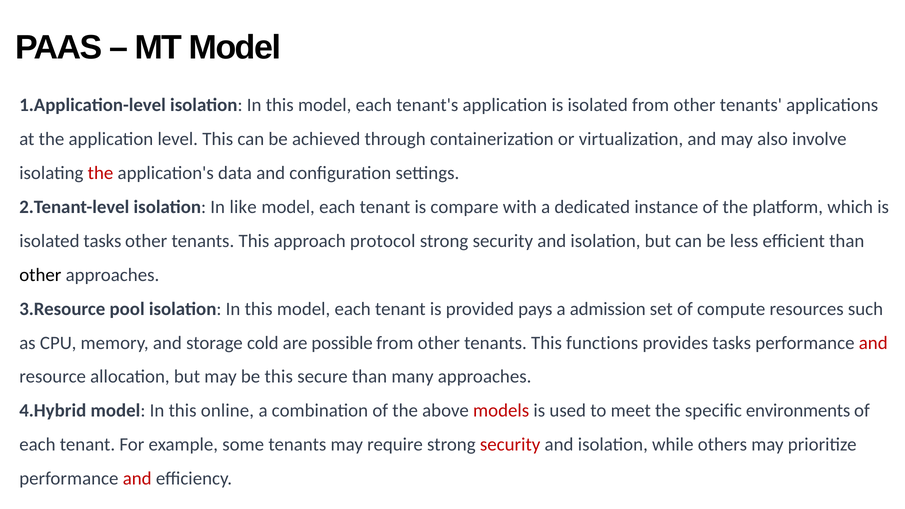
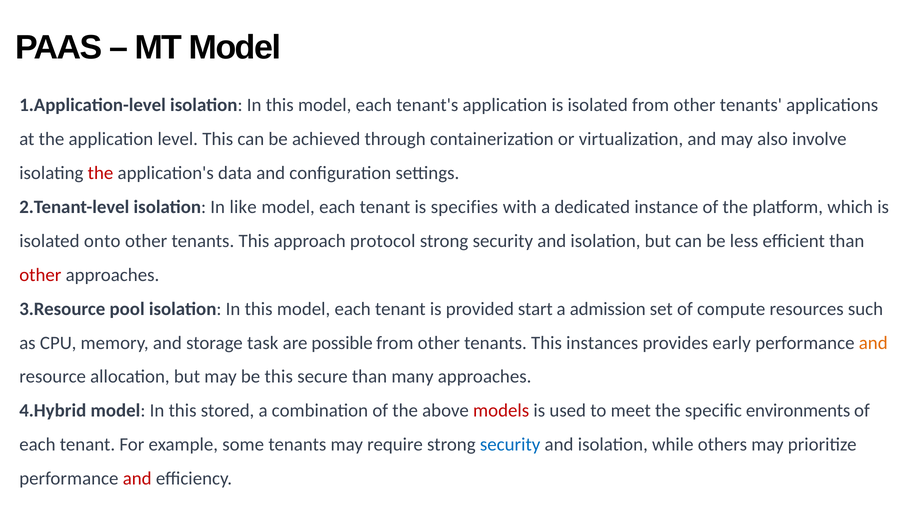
compare: compare -> specifies (464, 207)
isolated tasks: tasks -> onto (102, 241)
other colour: black -> red (40, 275)
pays: pays -> start (535, 309)
cold: cold -> task (263, 343)
functions: functions -> instances (602, 343)
provides tasks: tasks -> early (732, 343)
and colour: red -> orange (873, 343)
online: online -> stored (228, 411)
security colour: red -> blue (510, 445)
